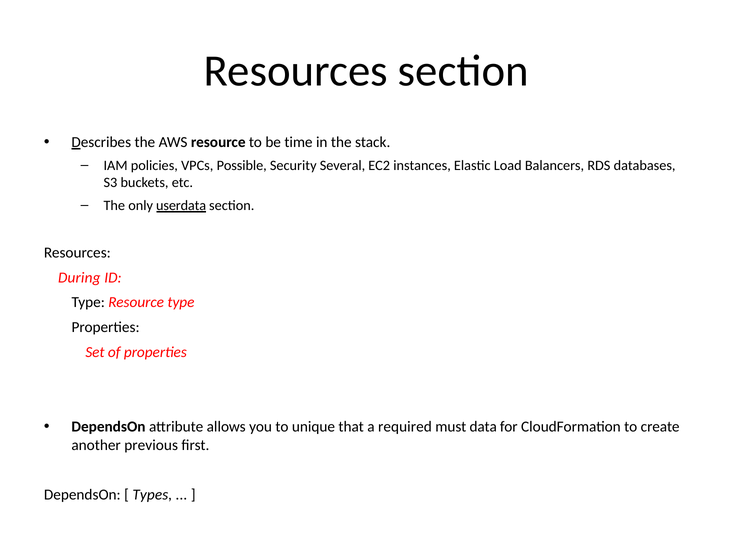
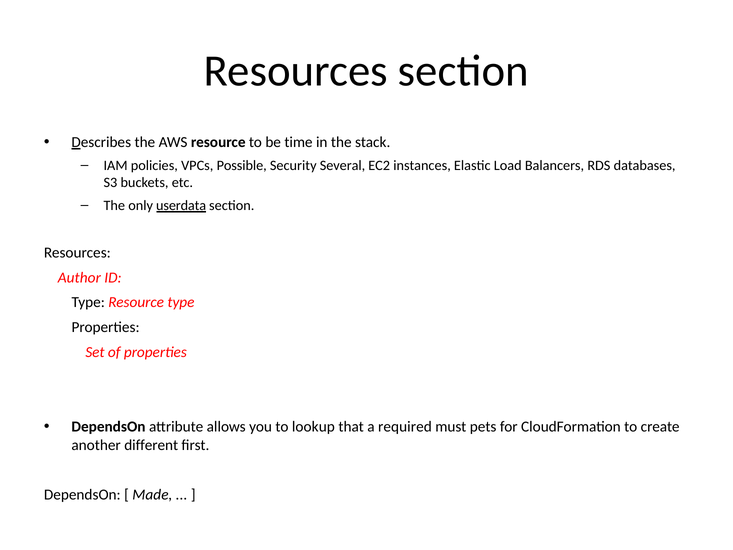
During: During -> Author (79, 277)
unique: unique -> lookup (313, 427)
data: data -> pets (483, 427)
previous: previous -> different (151, 445)
Types: Types -> Made (152, 495)
